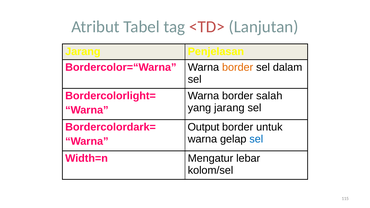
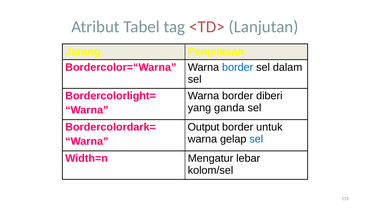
border colour: orange -> blue (238, 67)
salah: salah -> diberi (269, 96)
yang jarang: jarang -> ganda (229, 108)
